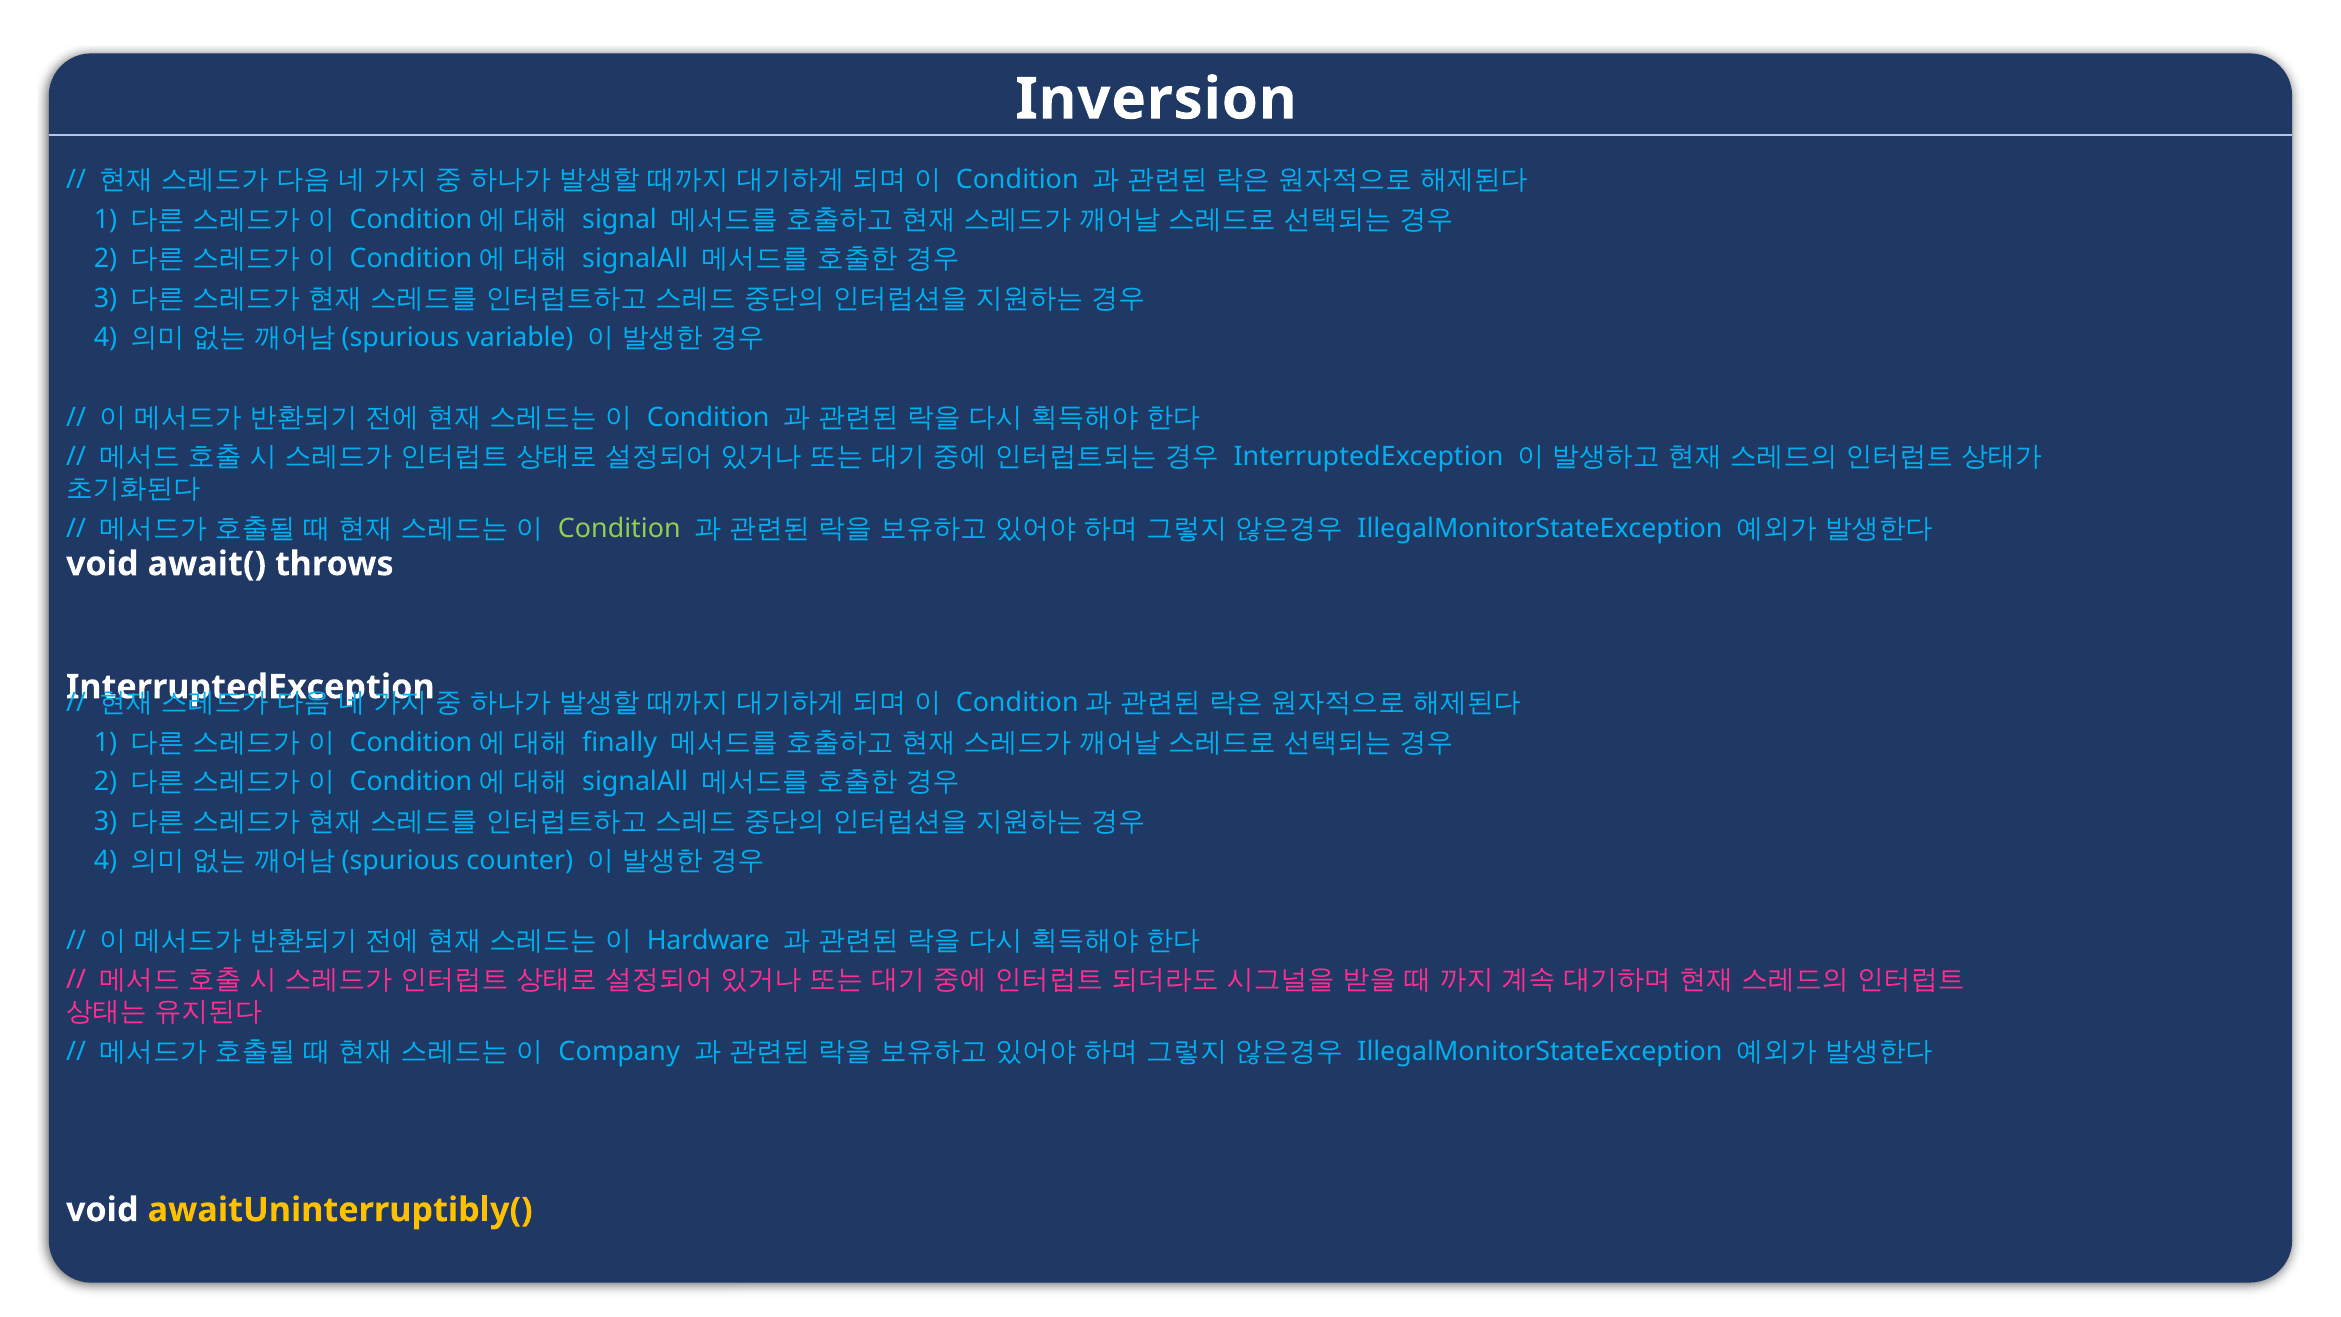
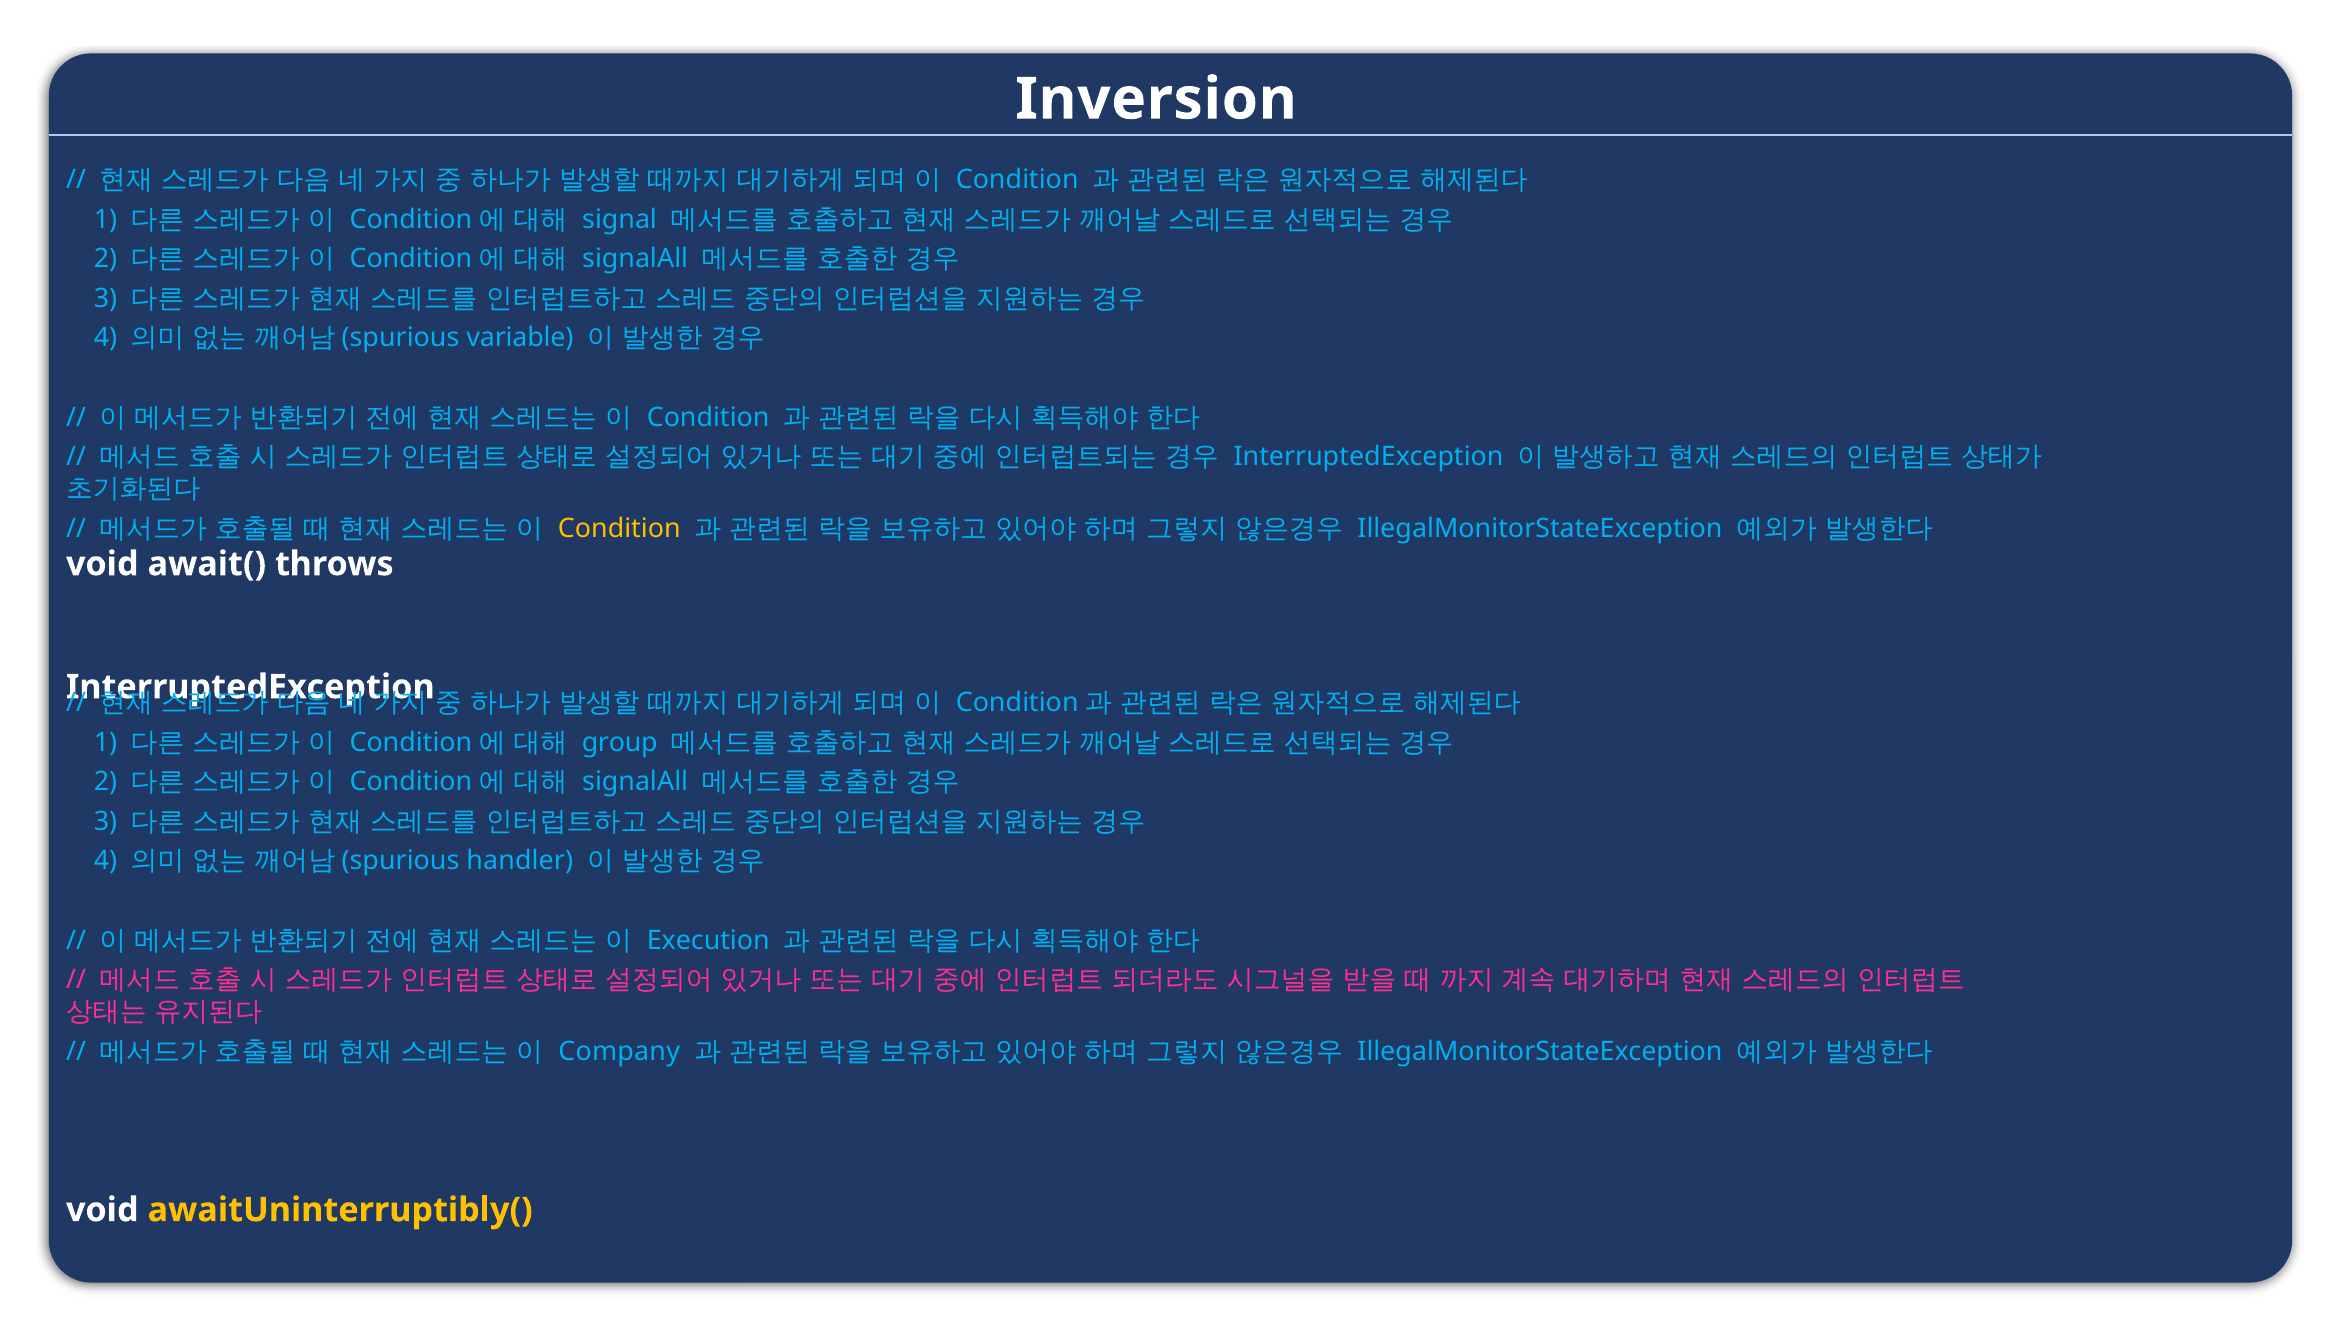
Condition colour: light green -> yellow (619, 528)
finally: finally -> group (620, 742)
counter: counter -> handler (520, 861)
Hardware: Hardware -> Execution (708, 940)
